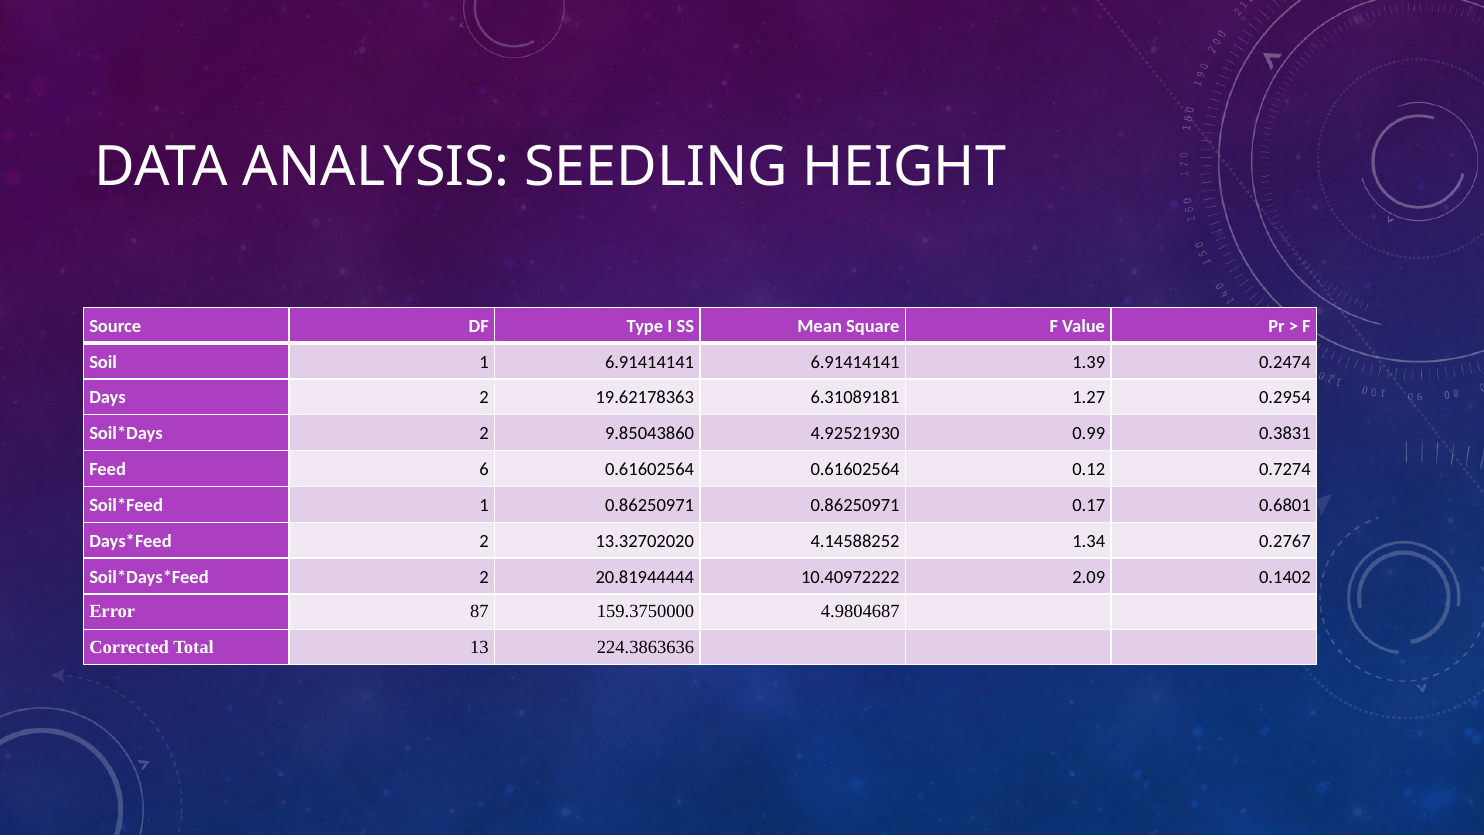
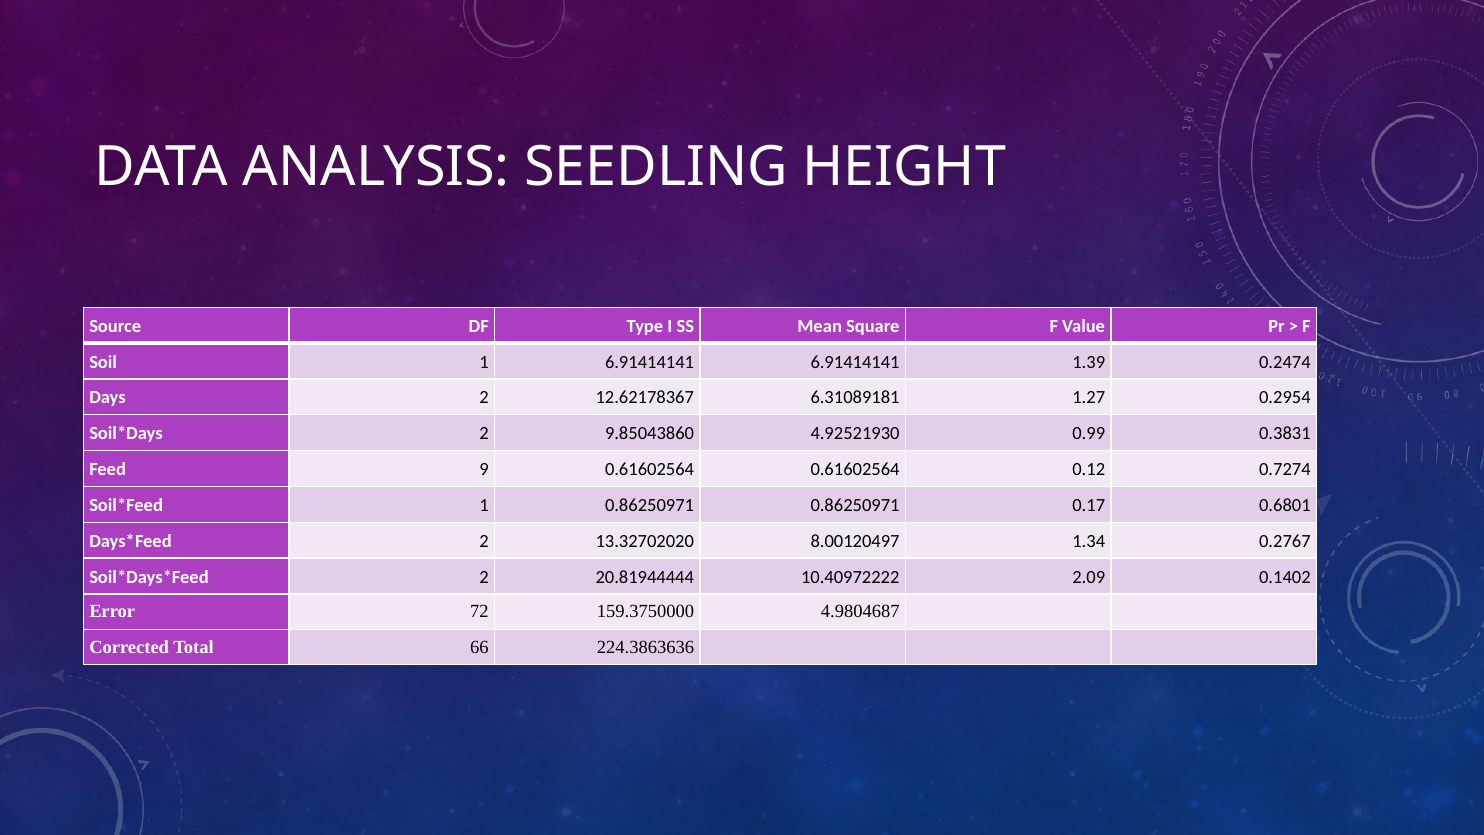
19.62178363: 19.62178363 -> 12.62178367 (645, 398)
6: 6 -> 9 (484, 469)
4.14588252: 4.14588252 -> 8.00120497 (855, 541)
87: 87 -> 72 (479, 611)
13: 13 -> 66 (479, 647)
